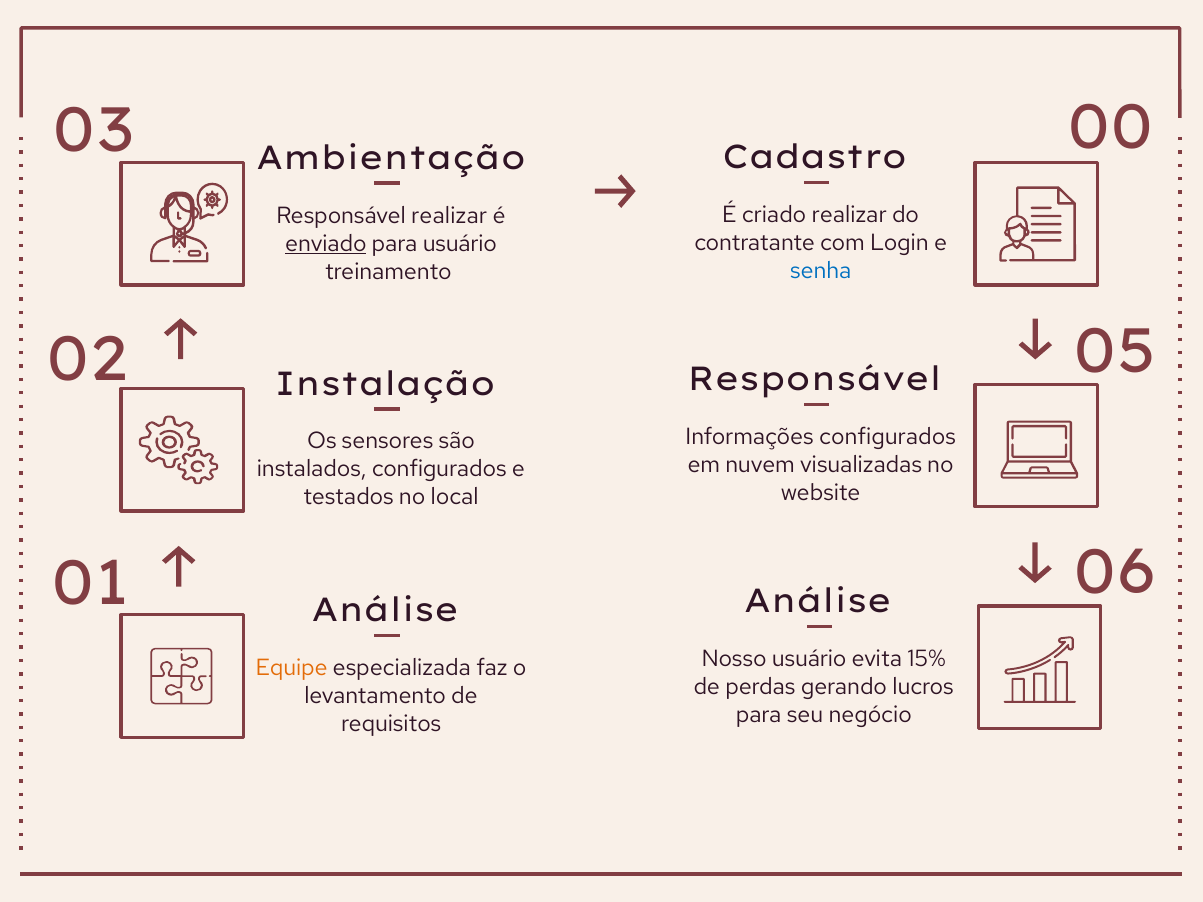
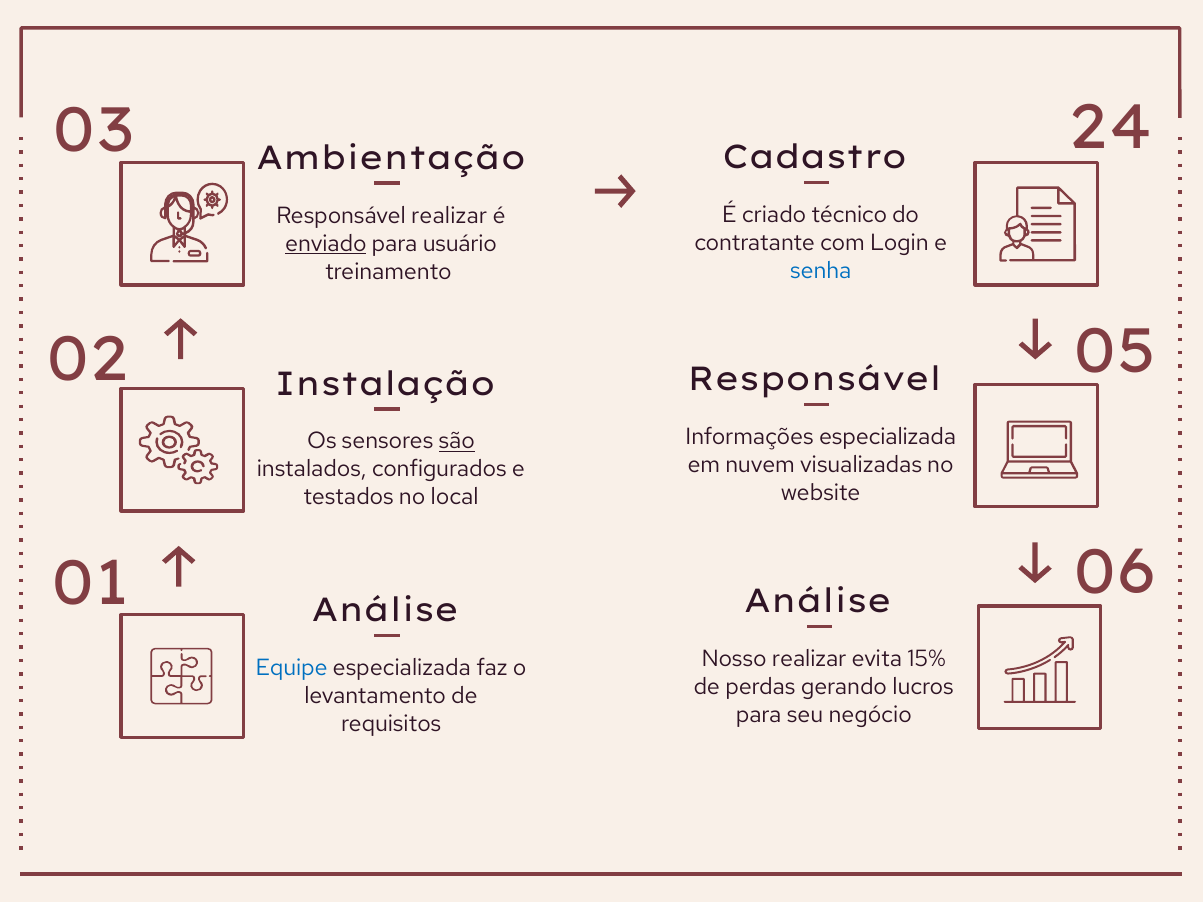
00: 00 -> 24 (1110, 128)
criado realizar: realizar -> técnico (849, 215)
Informações configurados: configurados -> especializada (888, 437)
são underline: none -> present (457, 441)
Nosso usuário: usuário -> realizar (809, 659)
Equipe colour: orange -> blue (292, 668)
